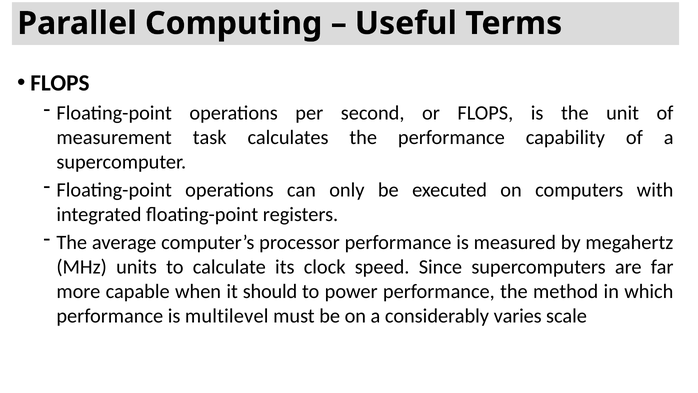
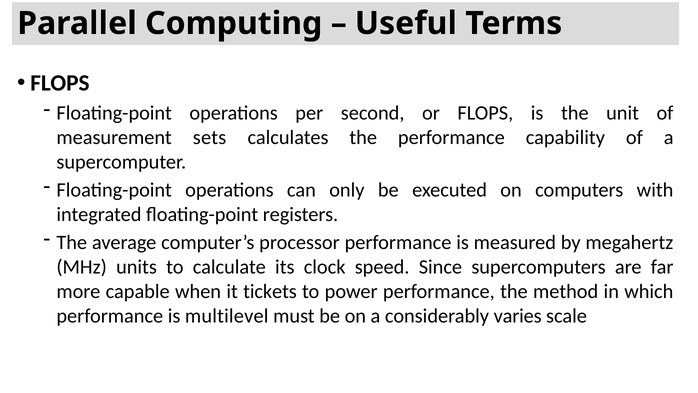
task: task -> sets (210, 137)
should: should -> tickets (270, 291)
